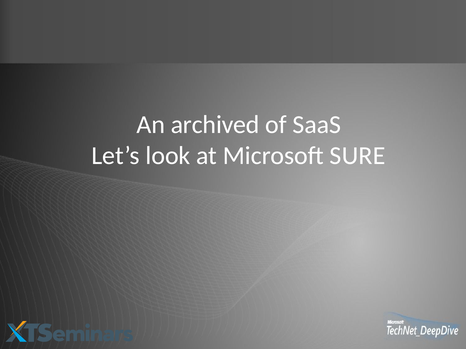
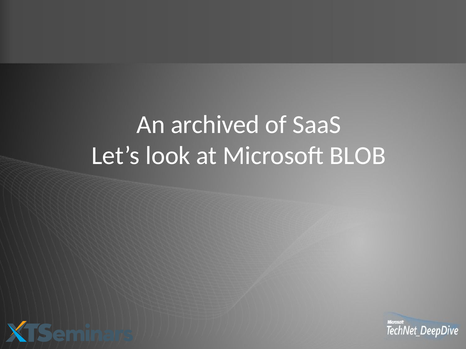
SURE: SURE -> BLOB (358, 156)
